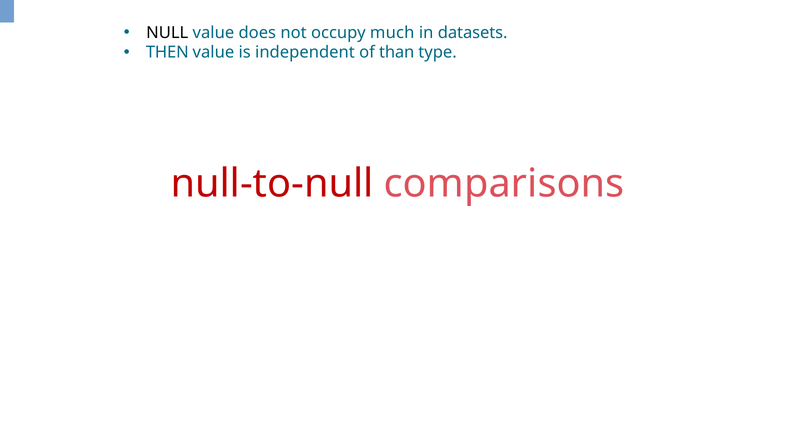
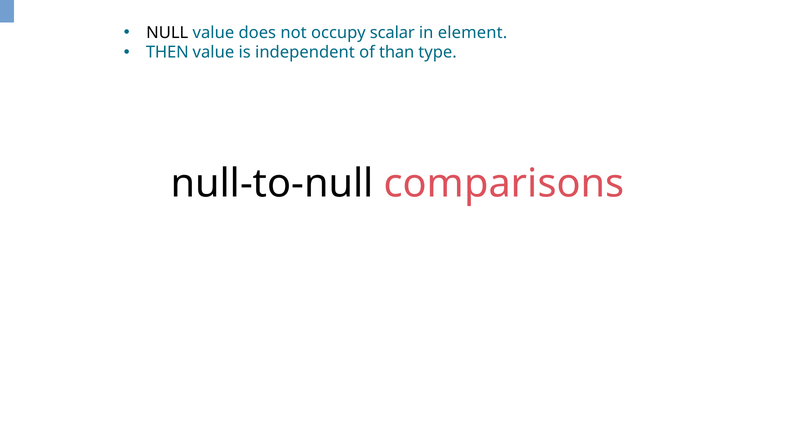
much: much -> scalar (392, 33)
datasets: datasets -> element (473, 33)
null-to-null colour: red -> black (272, 184)
